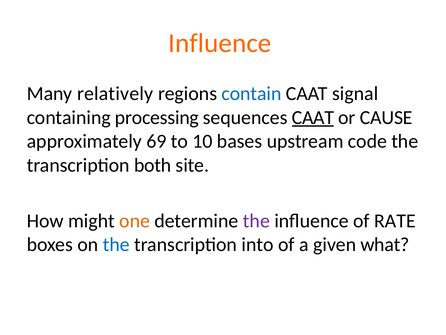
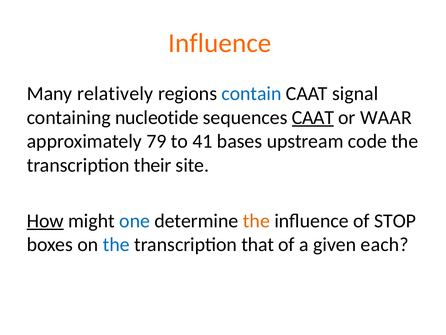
processing: processing -> nucleotide (157, 117)
CAUSE: CAUSE -> WAAR (386, 117)
69: 69 -> 79 (156, 141)
10: 10 -> 41 (202, 141)
both: both -> their (153, 165)
How underline: none -> present (45, 220)
one colour: orange -> blue (135, 220)
the colour: purple -> orange (256, 220)
RATE: RATE -> STOP (395, 220)
into: into -> that (258, 244)
what: what -> each (385, 244)
